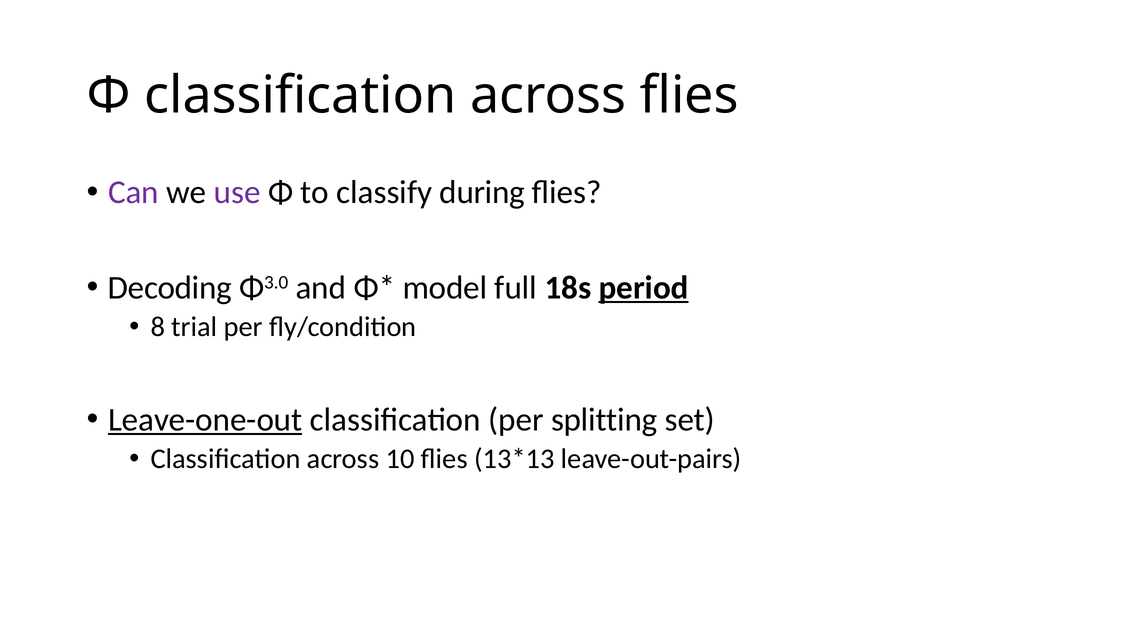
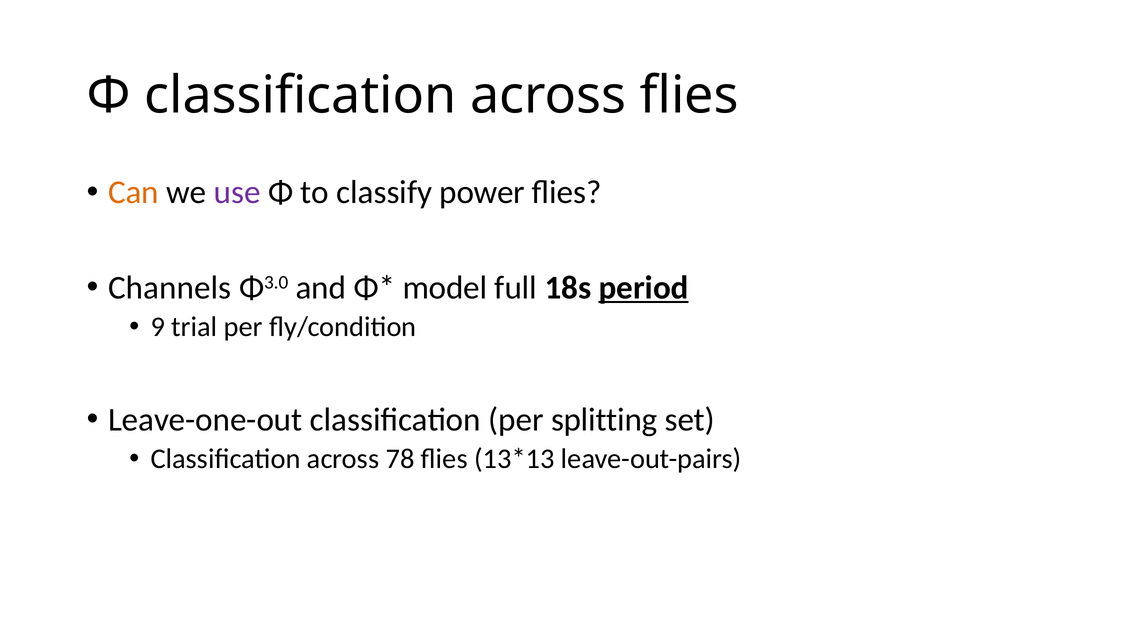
Can colour: purple -> orange (133, 192)
during: during -> power (482, 192)
Decoding: Decoding -> Channels (170, 288)
8: 8 -> 9 (158, 327)
Leave-one-out underline: present -> none (205, 420)
10: 10 -> 78 (400, 459)
